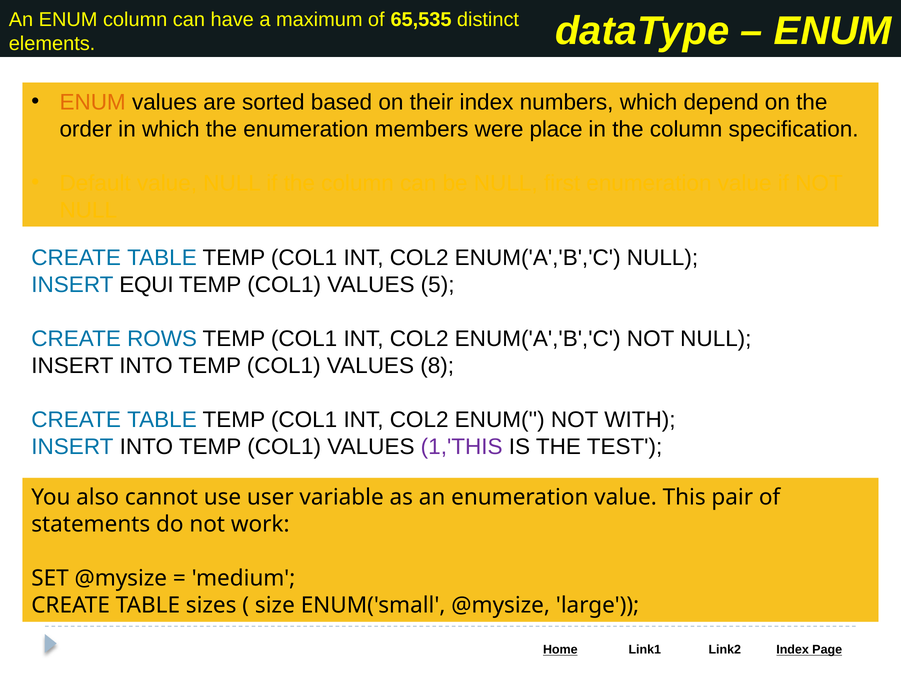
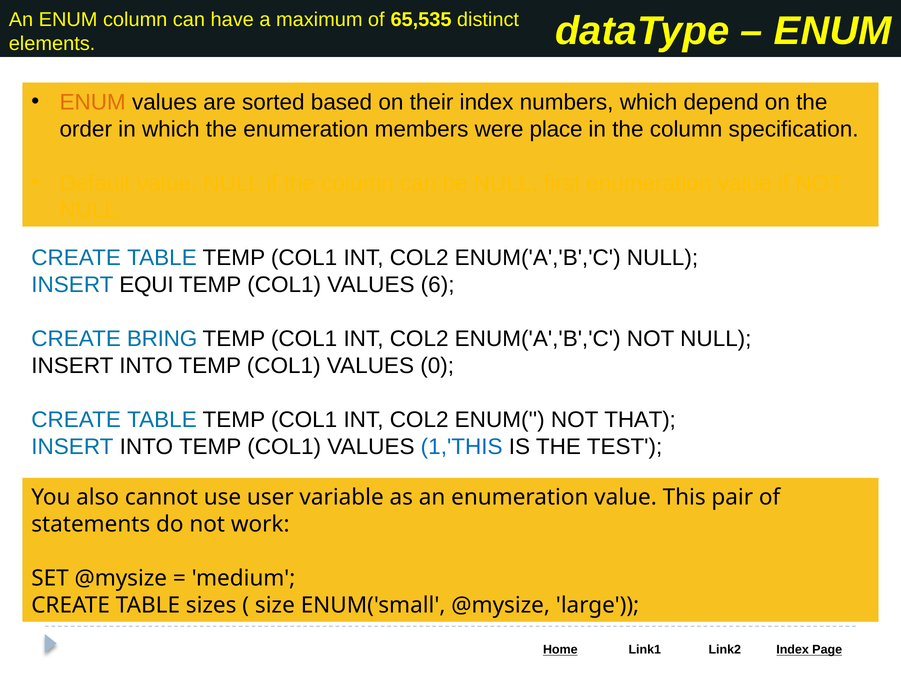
5: 5 -> 6 (438, 285)
ROWS: ROWS -> BRING (162, 339)
8: 8 -> 0 (437, 366)
WITH: WITH -> THAT (640, 420)
1,'THIS colour: purple -> blue (462, 447)
